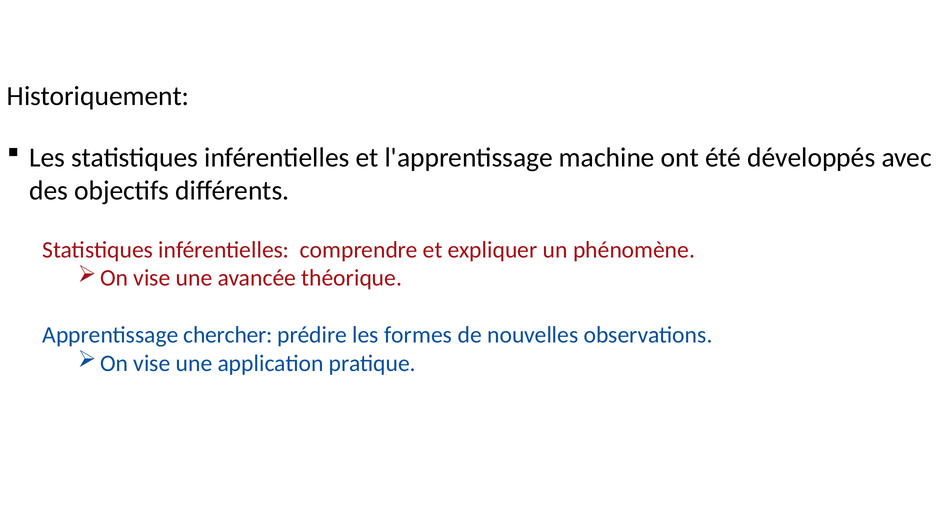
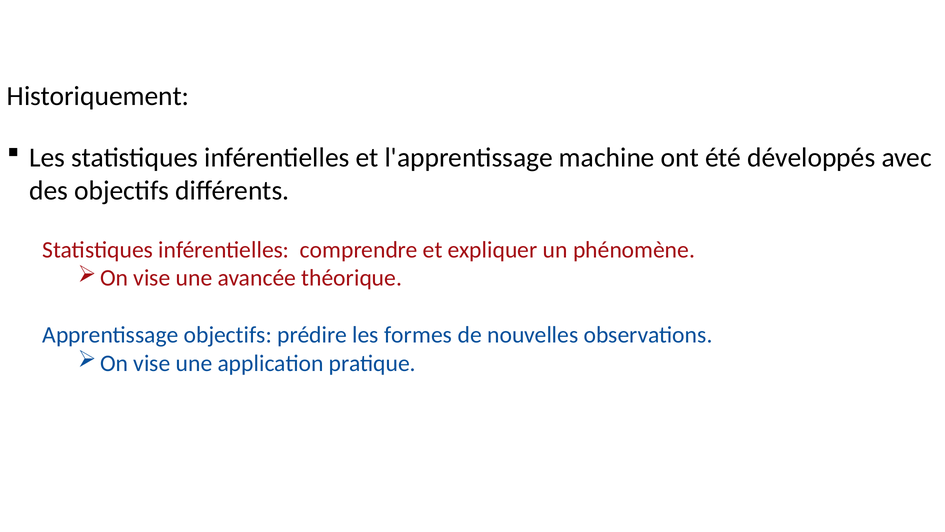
Apprentissage chercher: chercher -> objectifs (228, 335)
